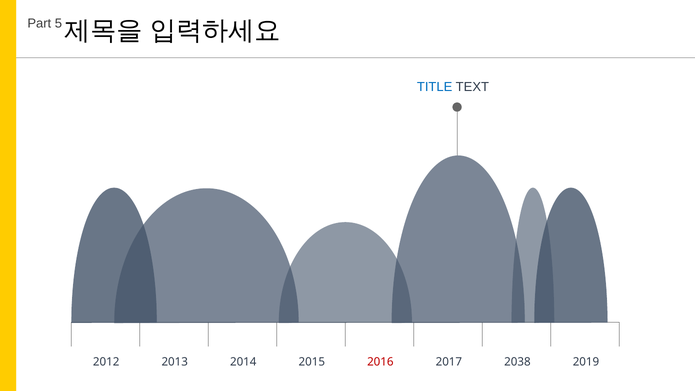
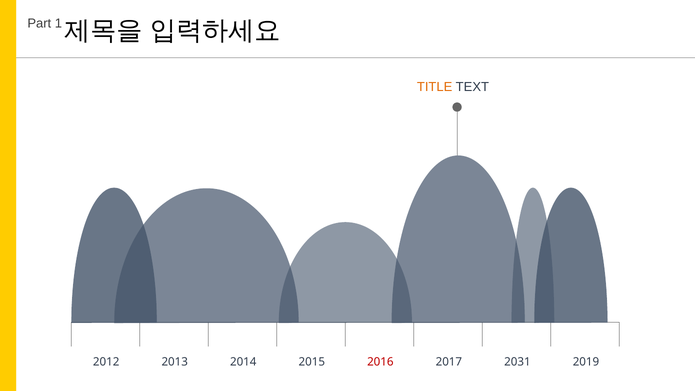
5: 5 -> 1 (58, 23)
TITLE colour: blue -> orange (435, 87)
2038: 2038 -> 2031 (517, 362)
